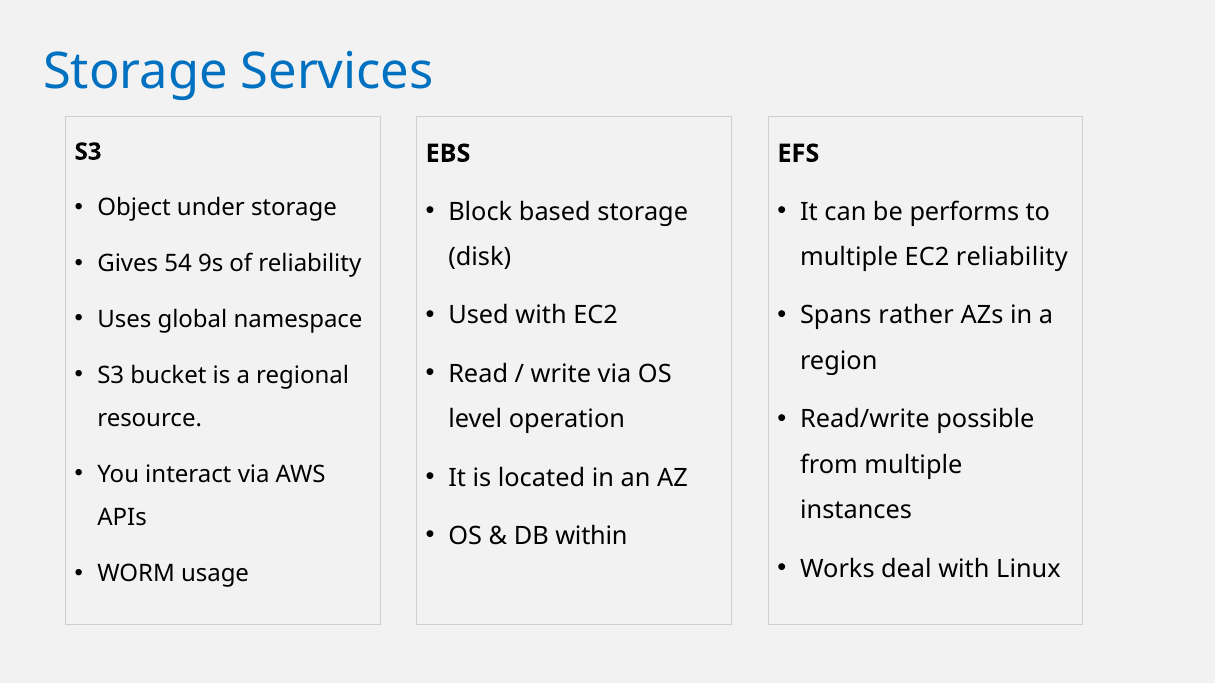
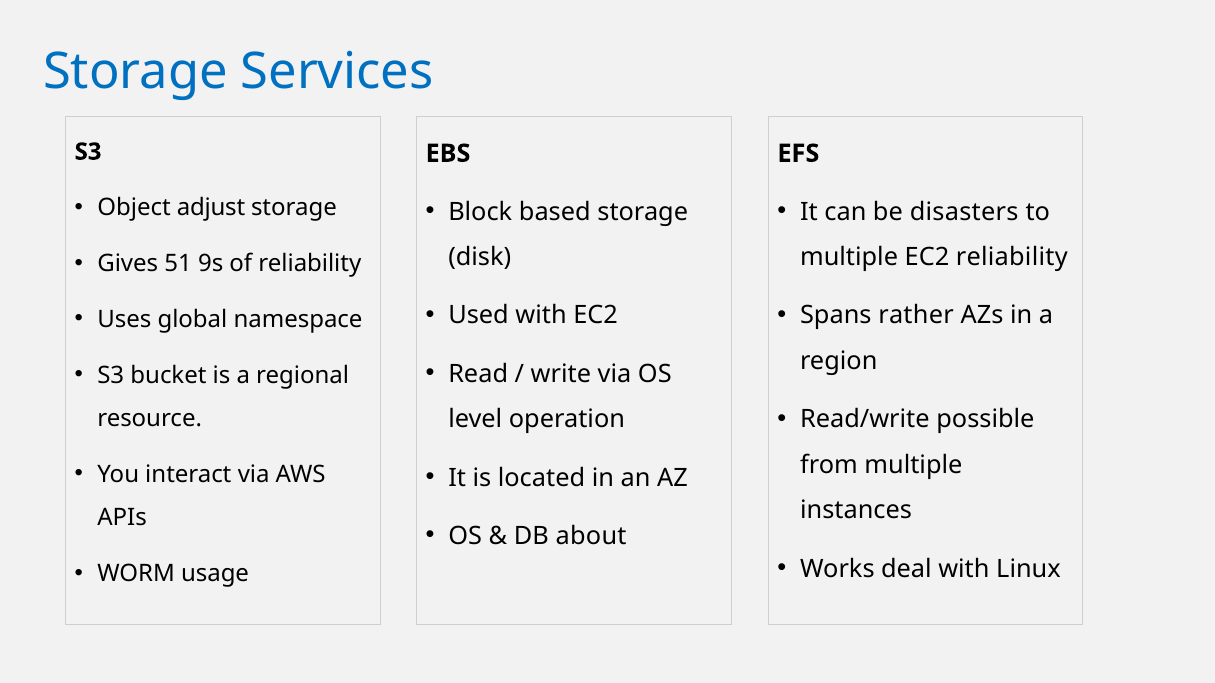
under: under -> adjust (211, 208)
performs: performs -> disasters (964, 212)
54: 54 -> 51 (178, 264)
within: within -> about (591, 536)
